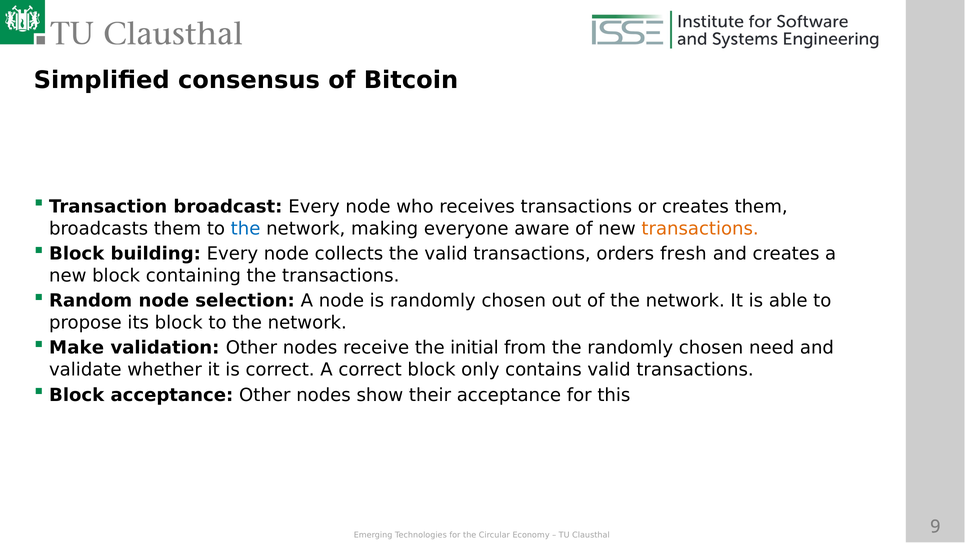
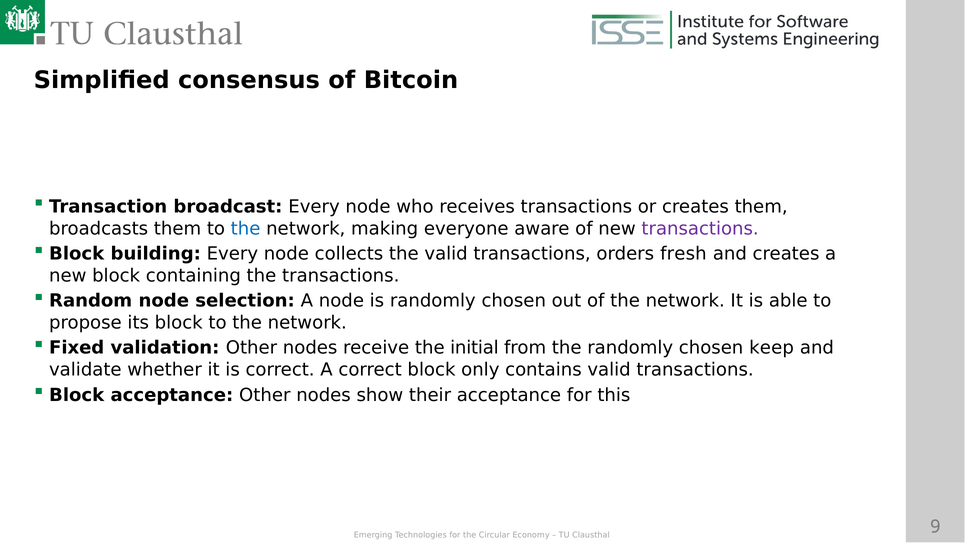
transactions colour: orange -> purple (700, 228)
Make: Make -> Fixed (77, 348)
need: need -> keep (772, 348)
